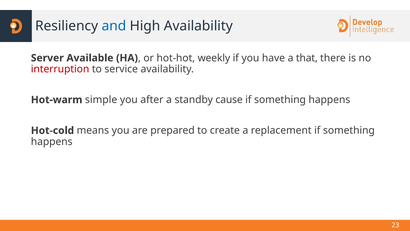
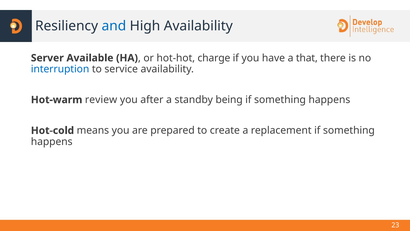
weekly: weekly -> charge (214, 58)
interruption colour: red -> blue (60, 69)
simple: simple -> review (101, 100)
cause: cause -> being (229, 100)
